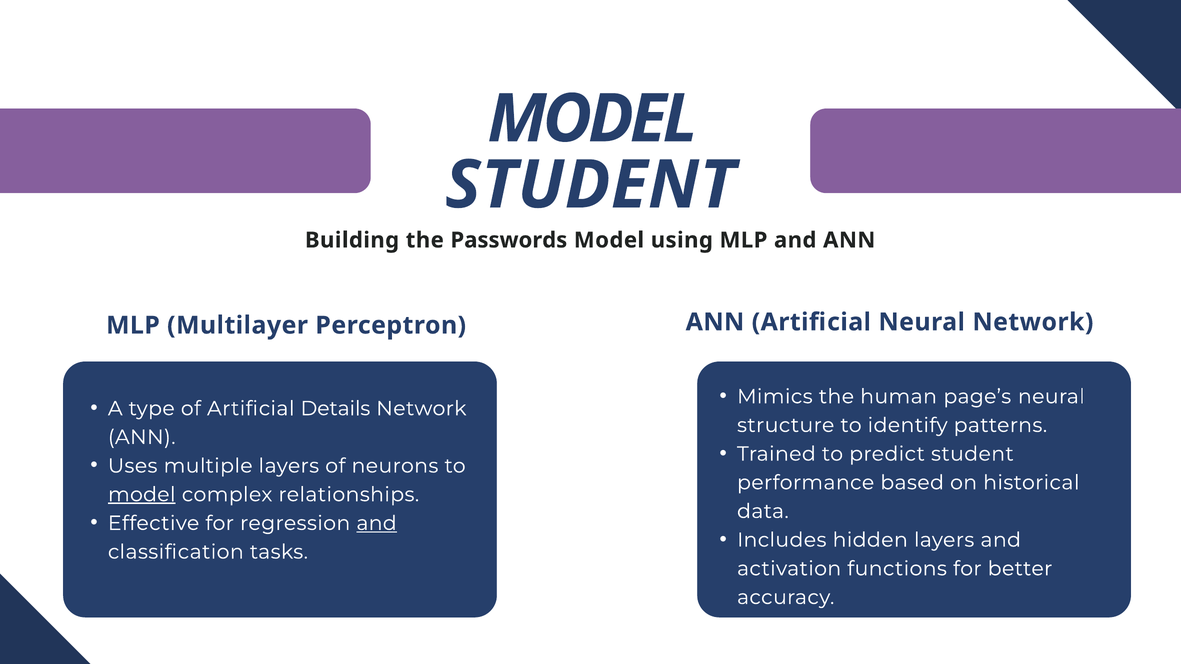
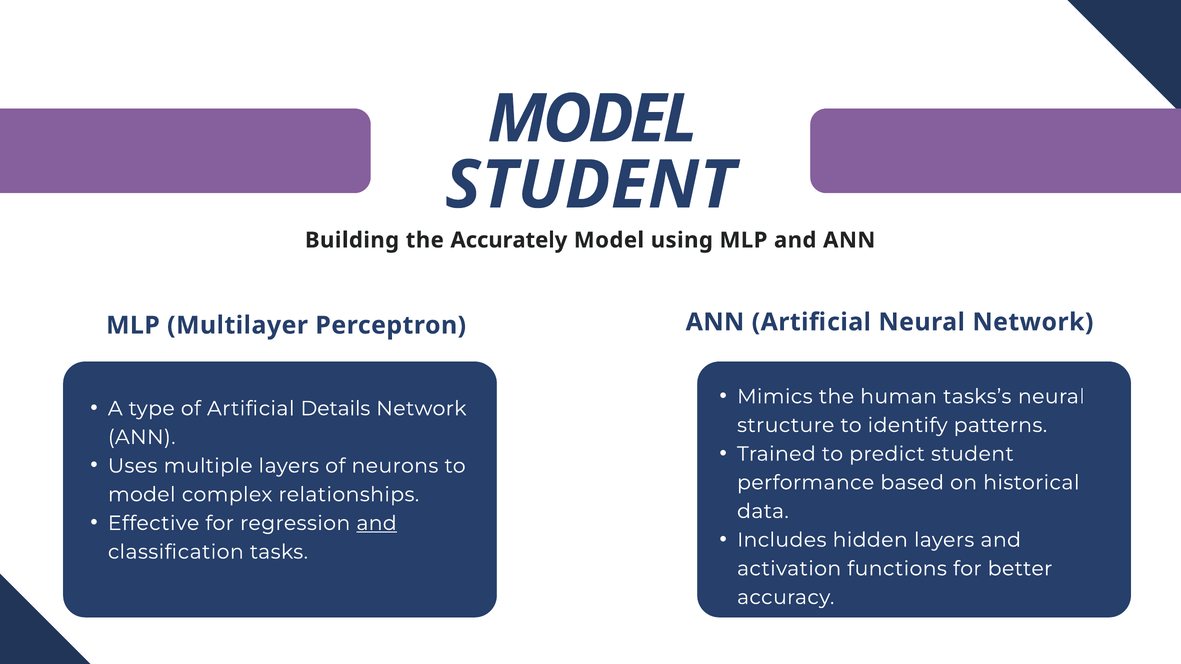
Passwords: Passwords -> Accurately (509, 240)
page’s: page’s -> tasks’s (977, 397)
model underline: present -> none (142, 495)
